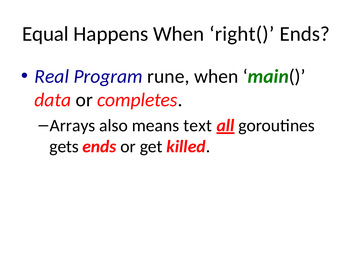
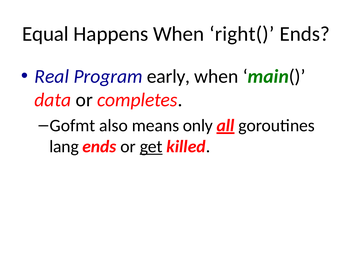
rune: rune -> early (169, 76)
Arrays: Arrays -> Gofmt (73, 126)
text: text -> only (198, 126)
gets: gets -> lang (64, 147)
get underline: none -> present (151, 147)
